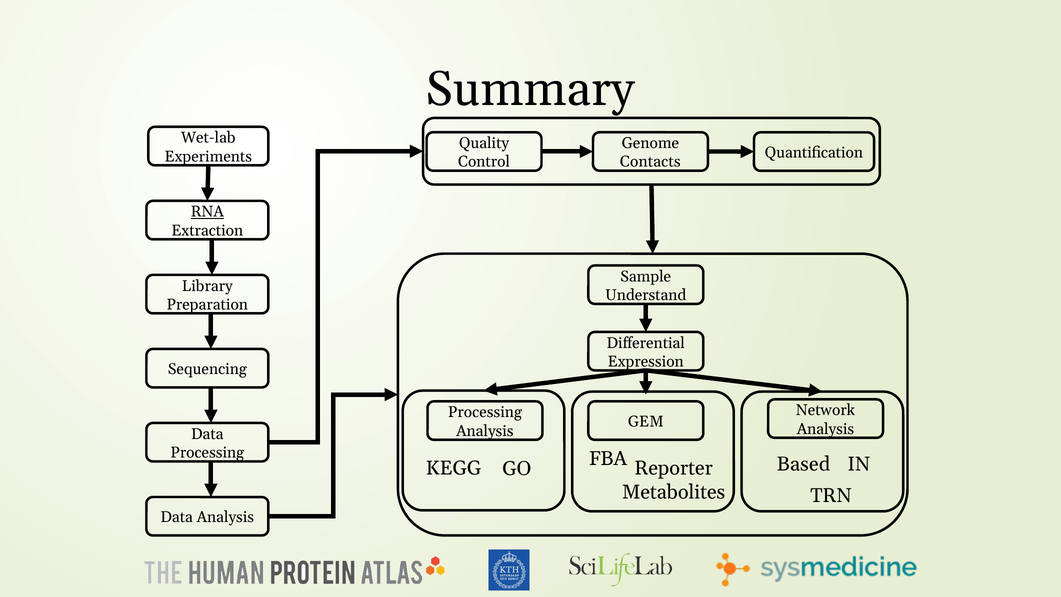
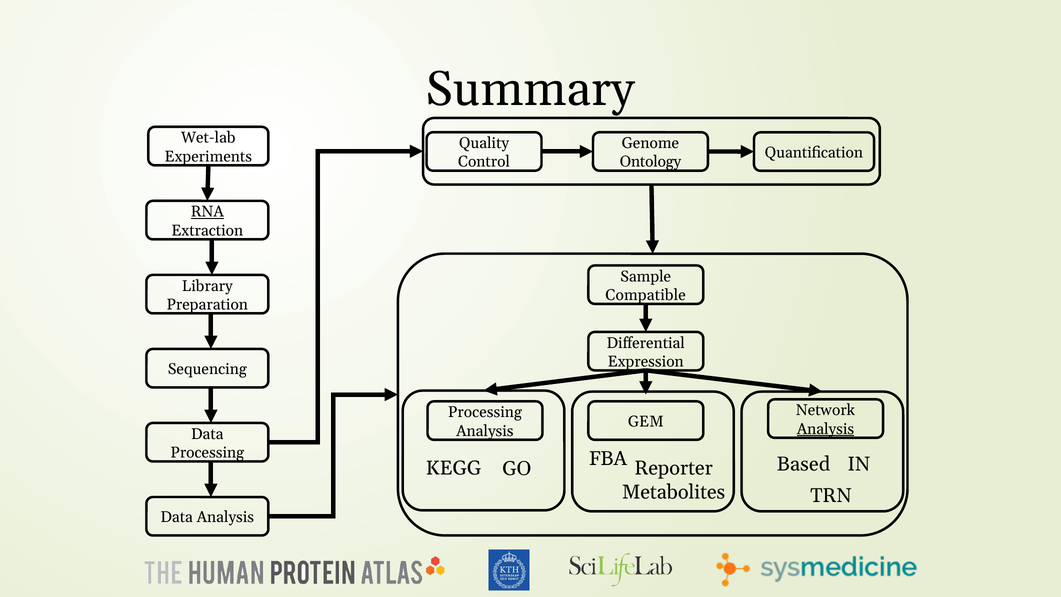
Contacts: Contacts -> Ontology (650, 162)
Understand: Understand -> Compatible (646, 295)
Analysis underline: none -> present (825, 429)
